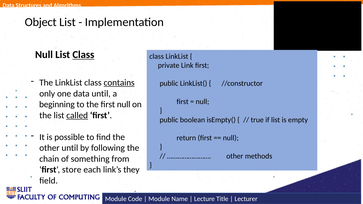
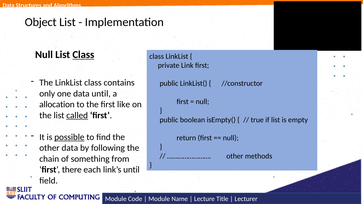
contains underline: present -> none (119, 83)
beginning: beginning -> allocation (57, 105)
first null: null -> like (124, 105)
possible underline: none -> present (69, 137)
other until: until -> data (70, 148)
store: store -> there (72, 170)
link’s they: they -> until (131, 170)
